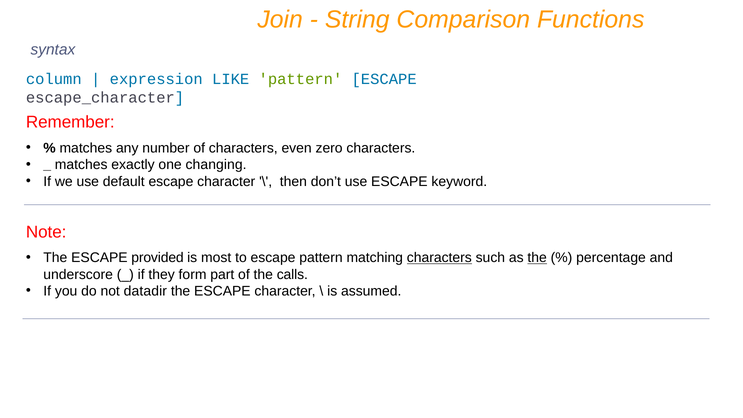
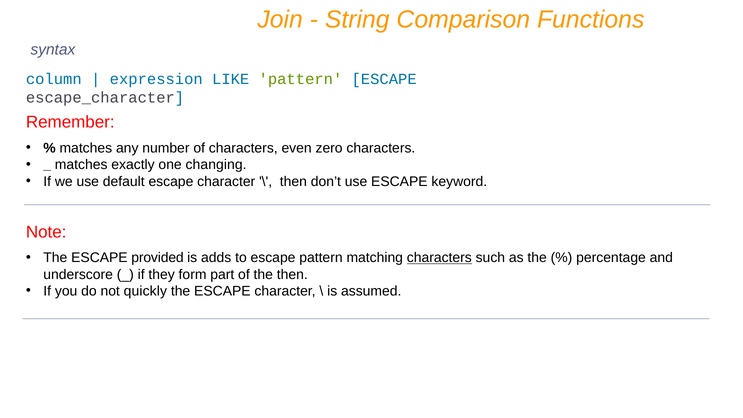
most: most -> adds (216, 258)
the underline: present -> none (537, 258)
the calls: calls -> then (292, 274)
datadir: datadir -> quickly (145, 291)
